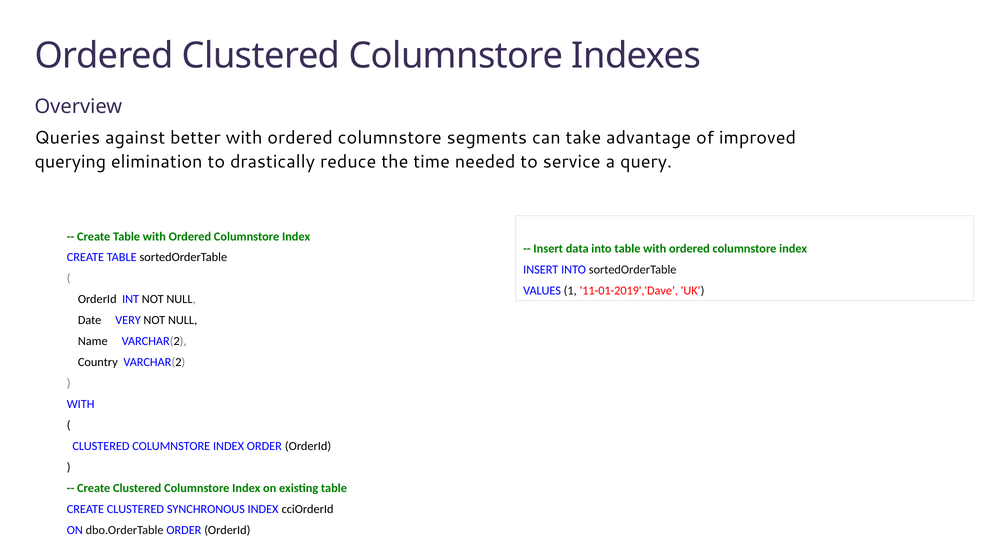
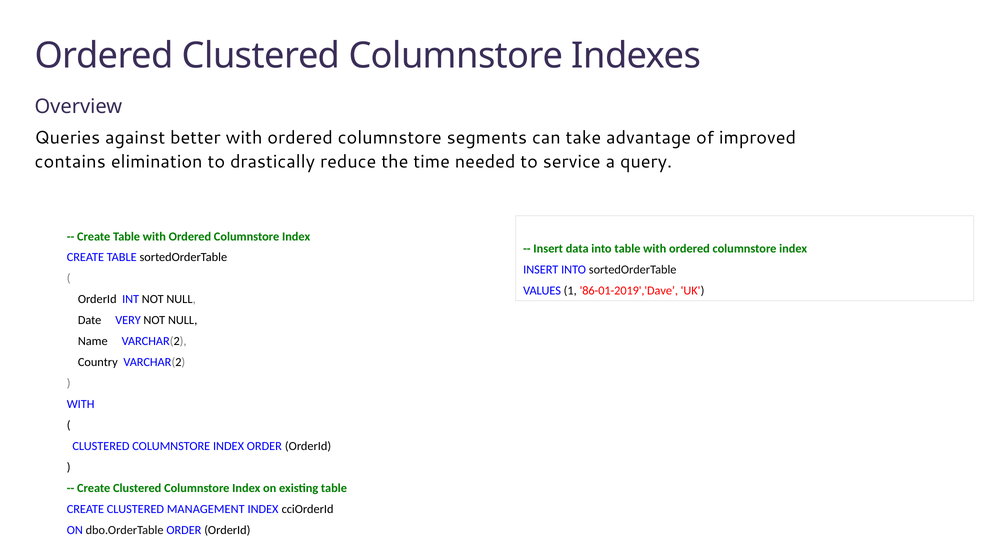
querying: querying -> contains (70, 162)
11-01-2019','Dave: 11-01-2019','Dave -> 86-01-2019','Dave (629, 291)
SYNCHRONOUS: SYNCHRONOUS -> MANAGEMENT (206, 509)
